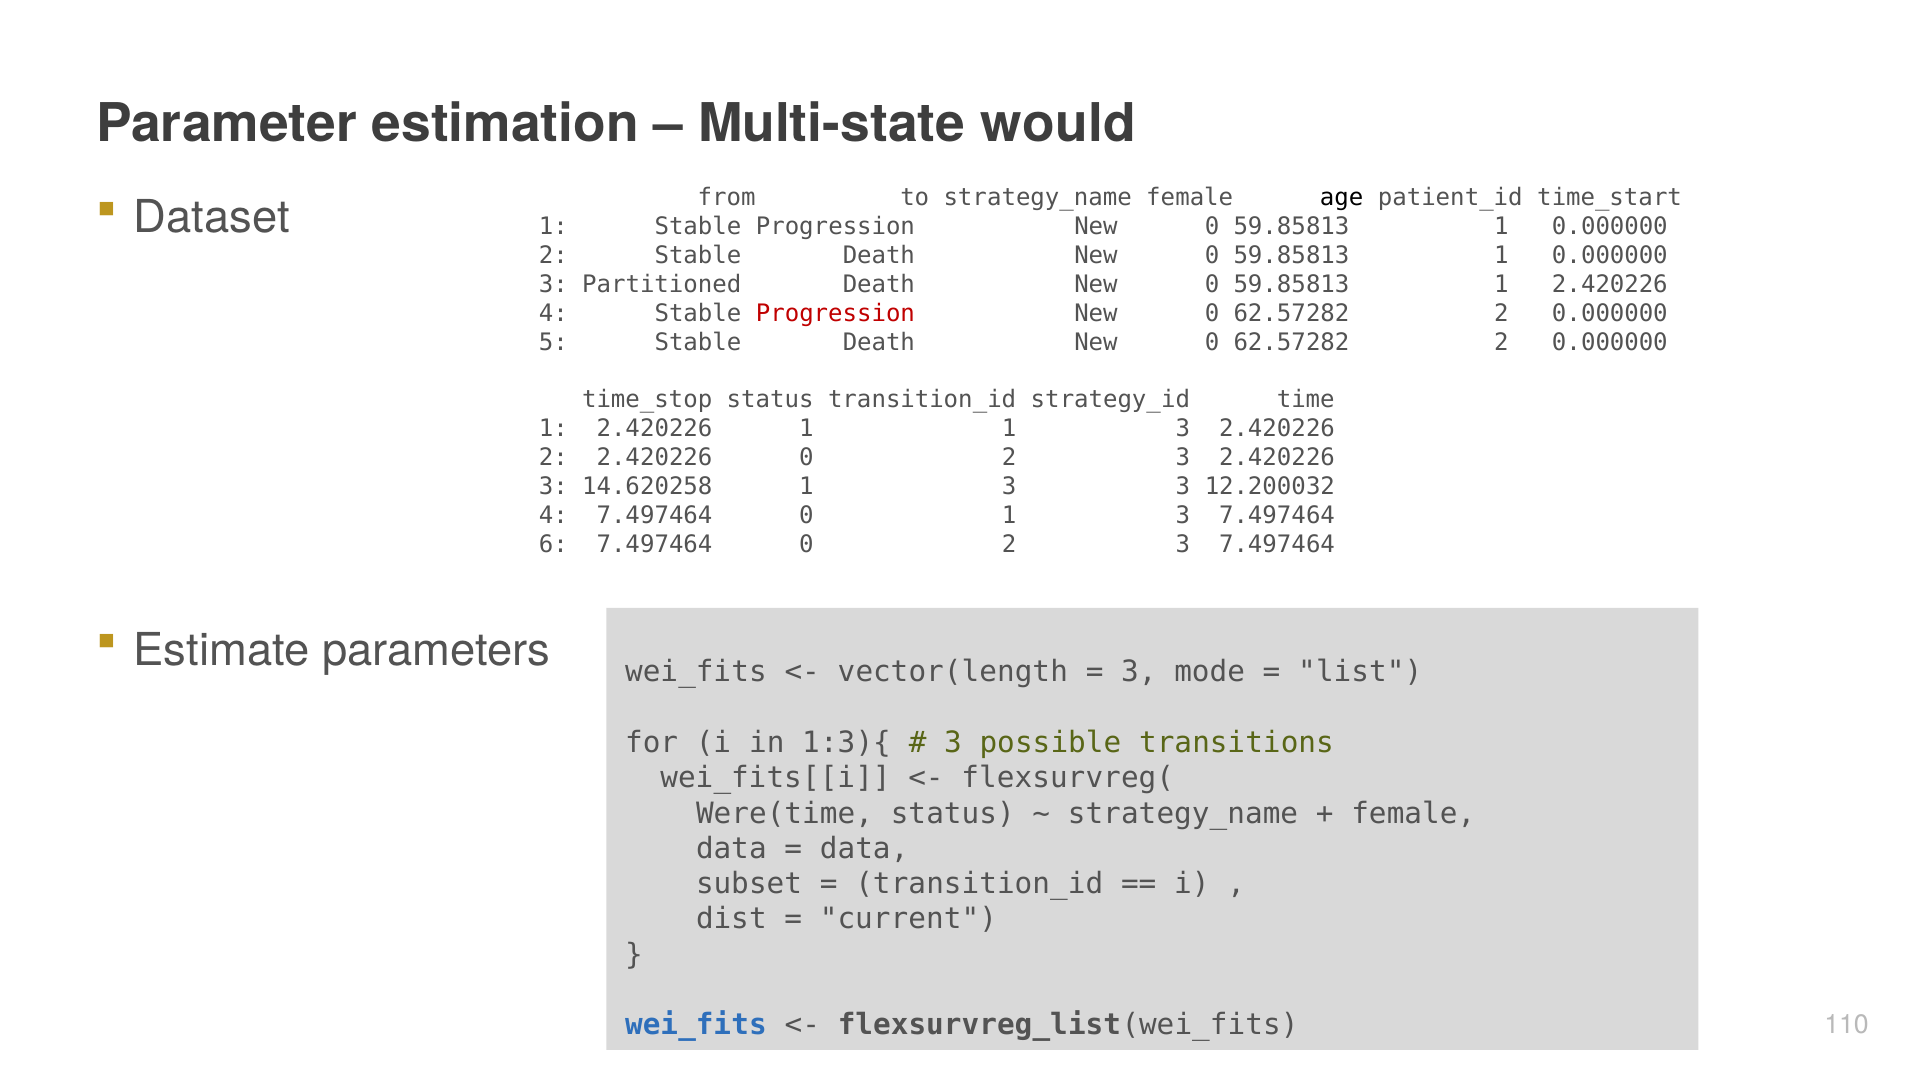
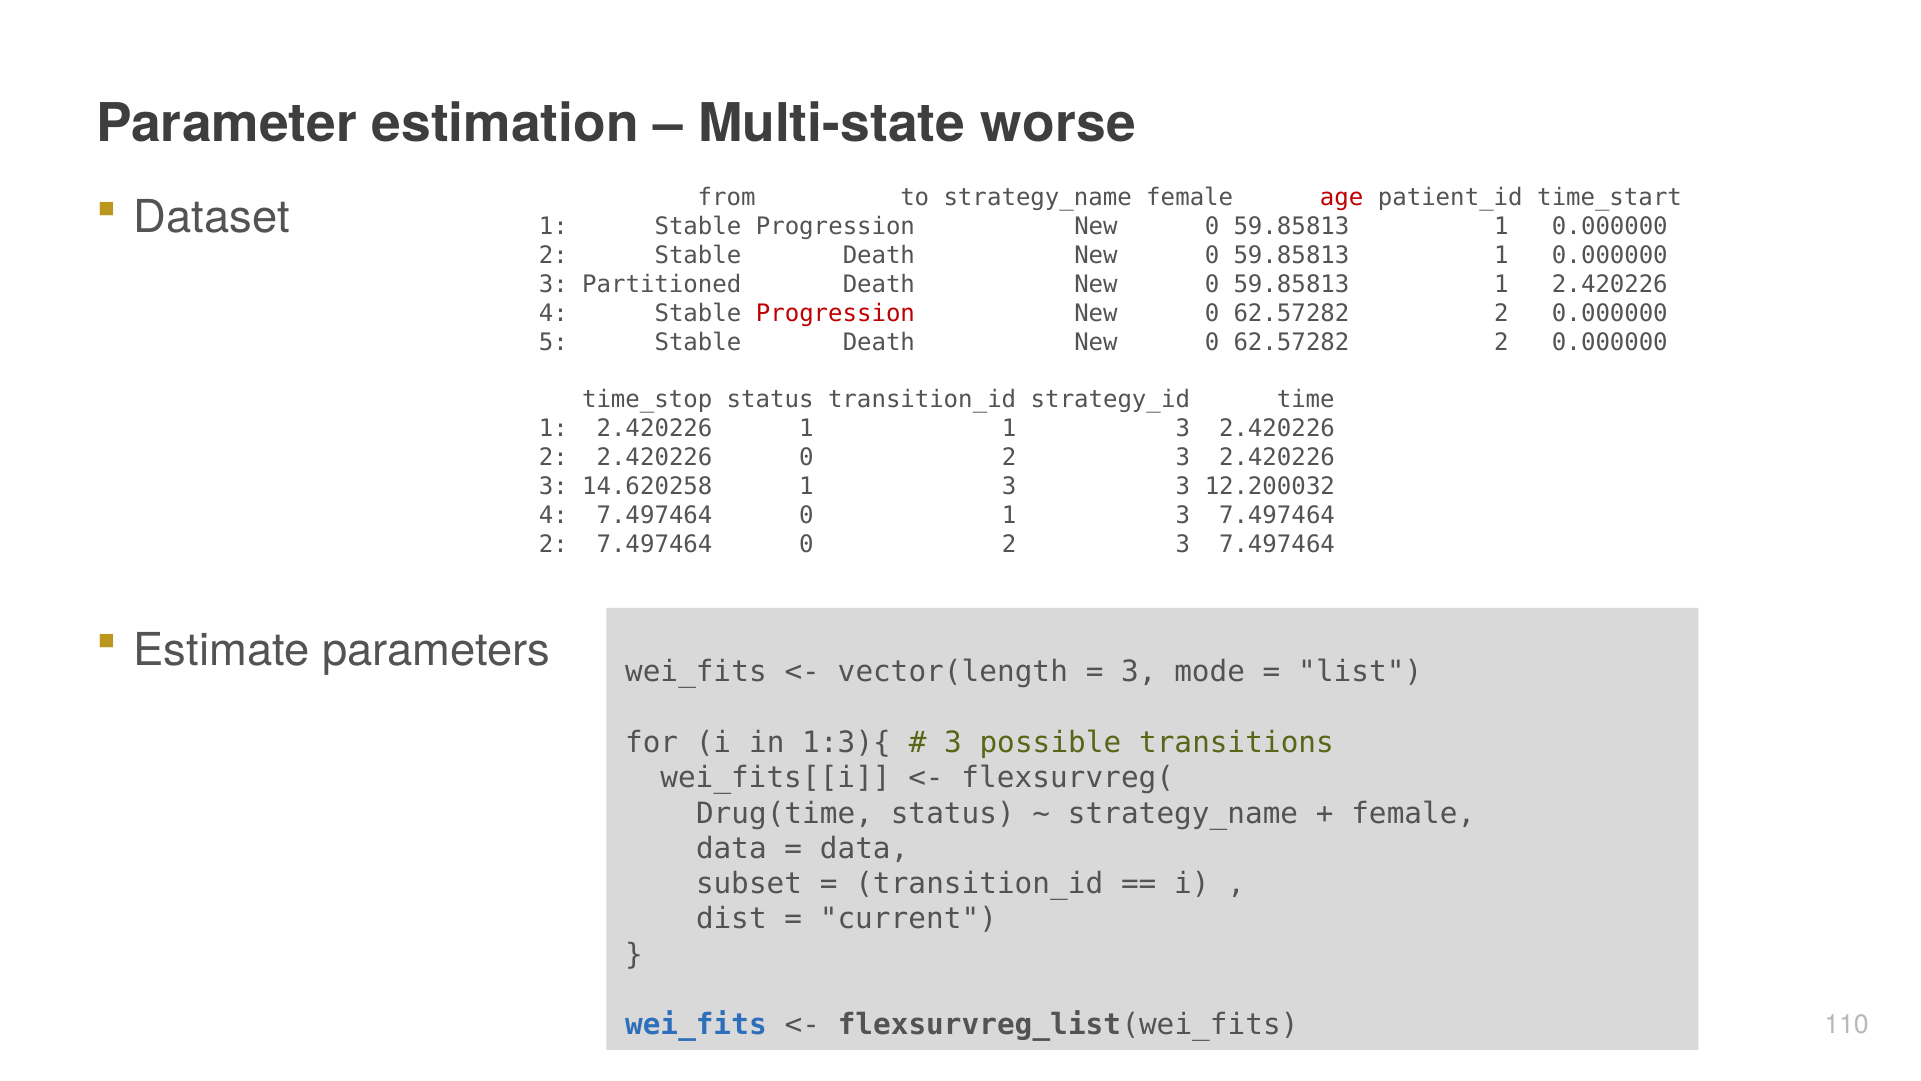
would: would -> worse (1058, 124)
age colour: black -> red (1342, 198)
6: 6 -> 2 (553, 544)
Were(time: Were(time -> Drug(time (784, 813)
